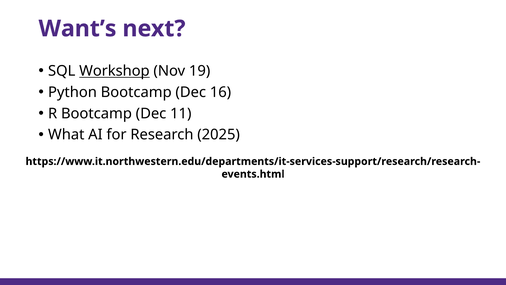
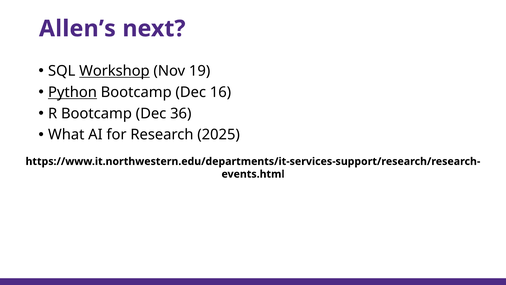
Want’s: Want’s -> Allen’s (77, 29)
Python underline: none -> present (72, 92)
11: 11 -> 36 (181, 113)
